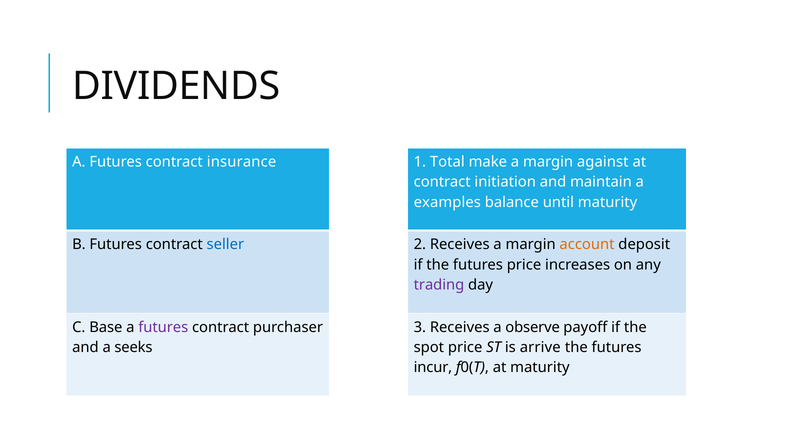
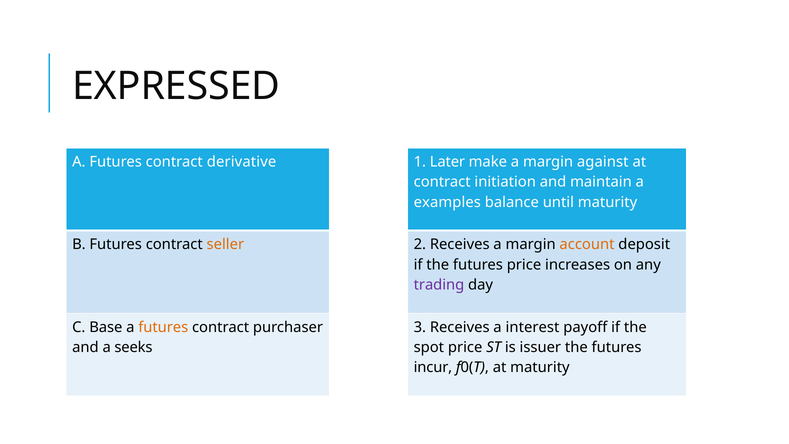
DIVIDENDS: DIVIDENDS -> EXPRESSED (176, 86)
insurance: insurance -> derivative (242, 162)
Total: Total -> Later (447, 162)
seller colour: blue -> orange (225, 244)
futures colour: purple -> orange (163, 327)
observe: observe -> interest (533, 327)
arrive: arrive -> issuer (540, 347)
